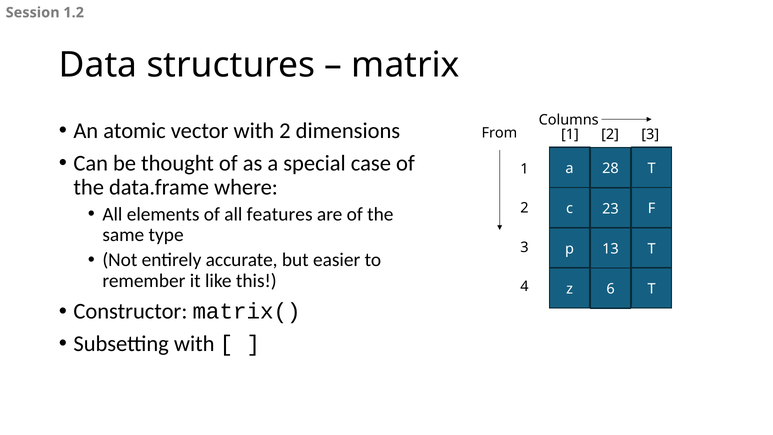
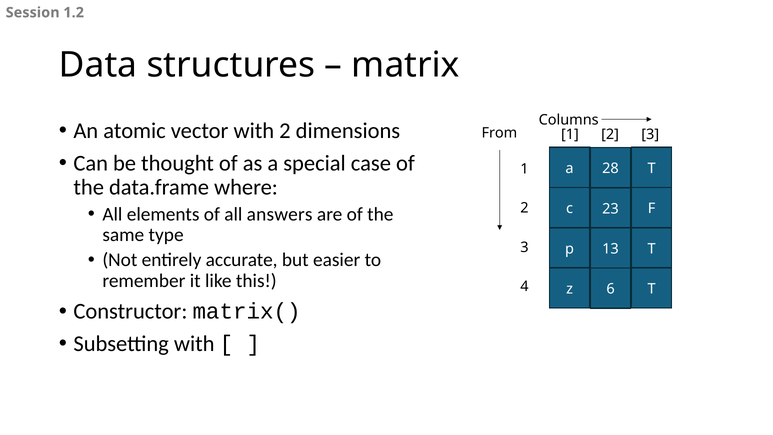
features: features -> answers (280, 214)
